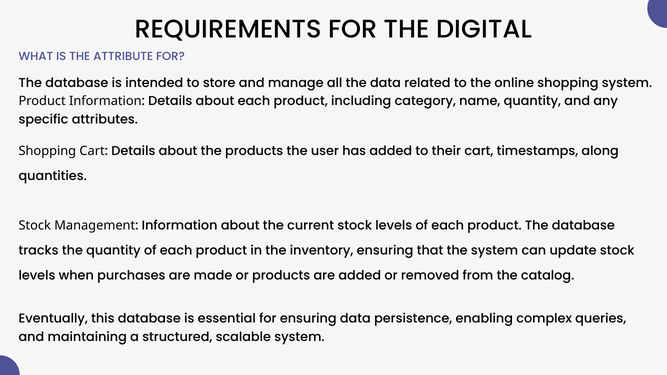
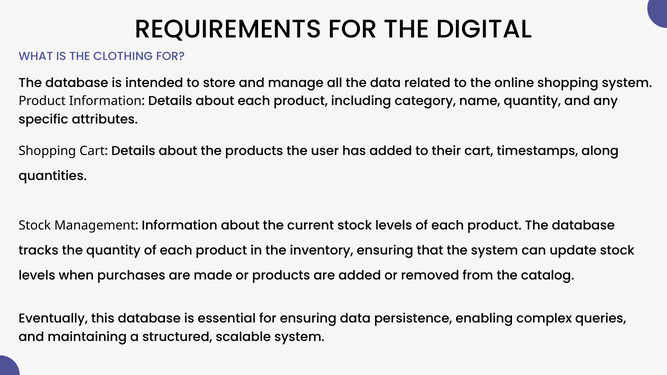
ATTRIBUTE: ATTRIBUTE -> CLOTHING (123, 57)
